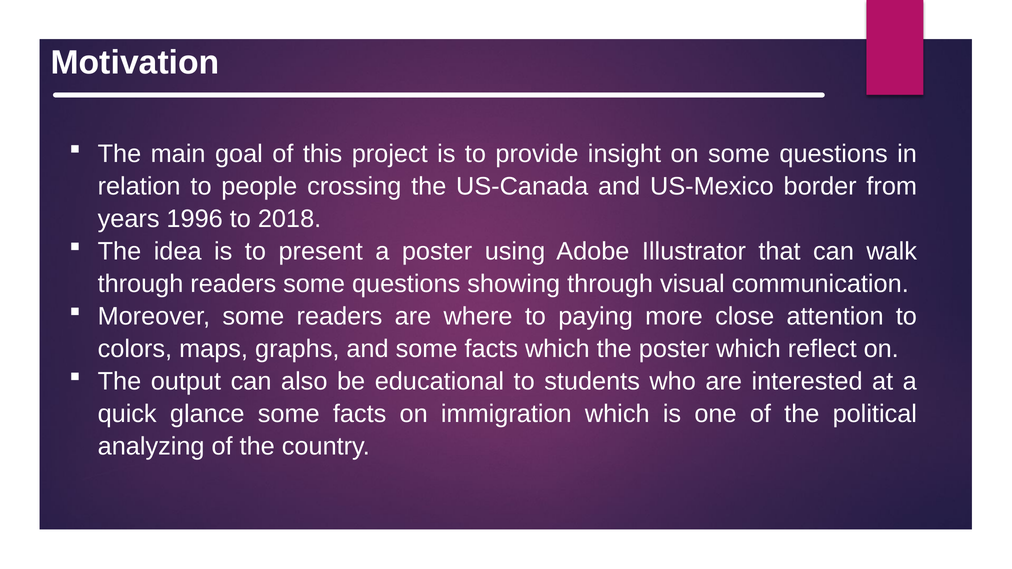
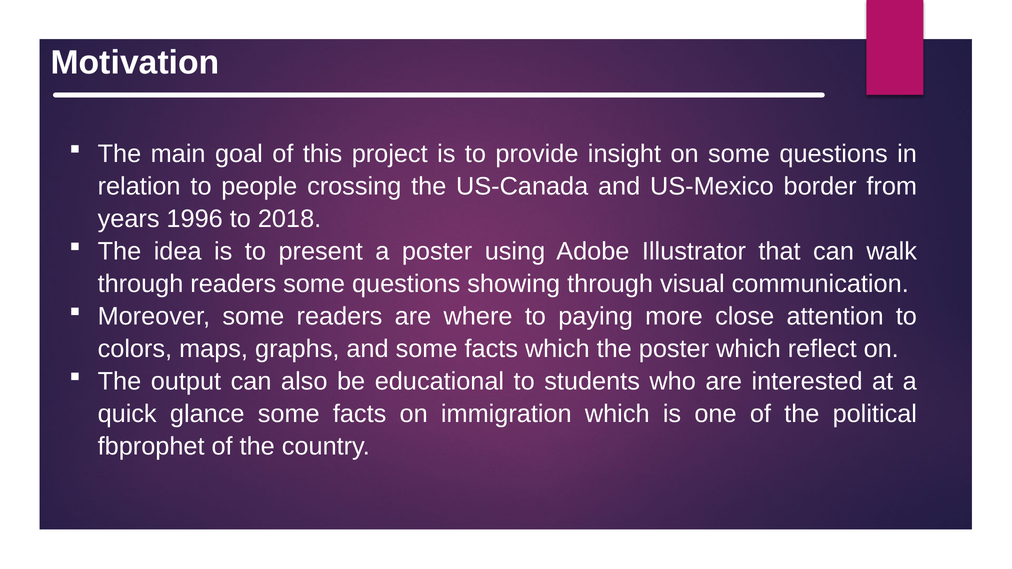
analyzing: analyzing -> fbprophet (151, 447)
